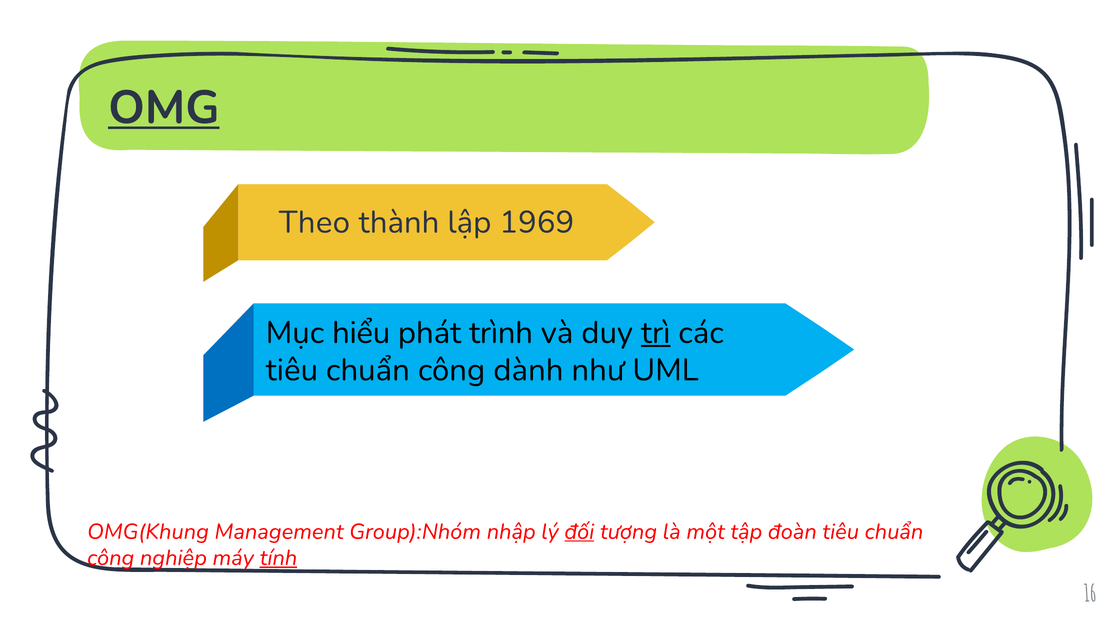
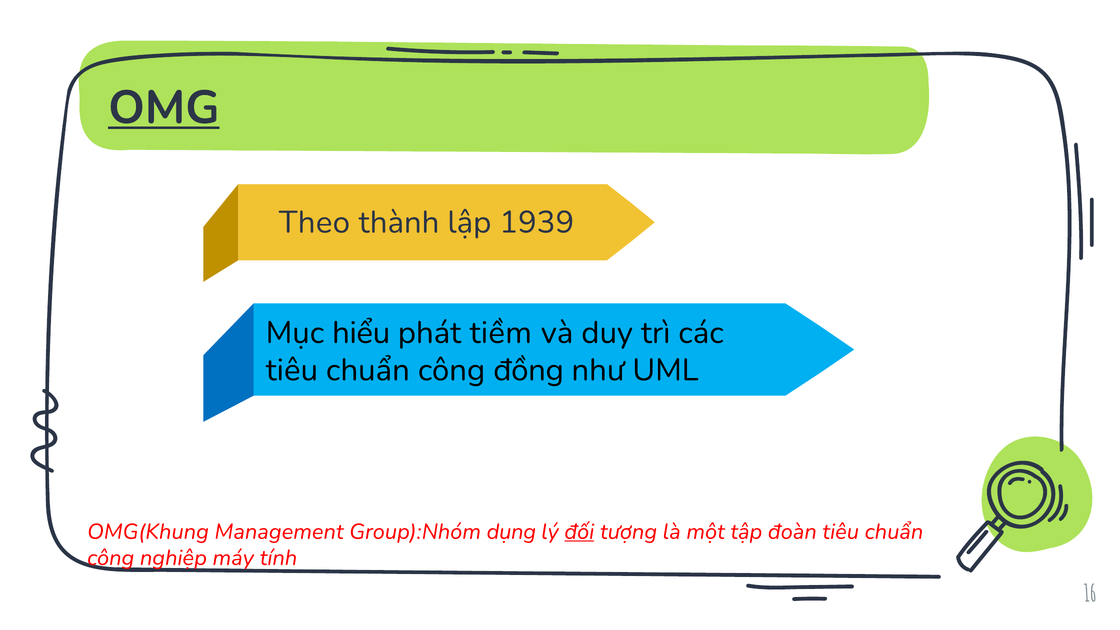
1969: 1969 -> 1939 (537, 222)
trình: trình -> tiềm (501, 333)
trì underline: present -> none (656, 333)
dành: dành -> đồng (529, 370)
nhập: nhập -> dụng (511, 532)
tính underline: present -> none (278, 558)
